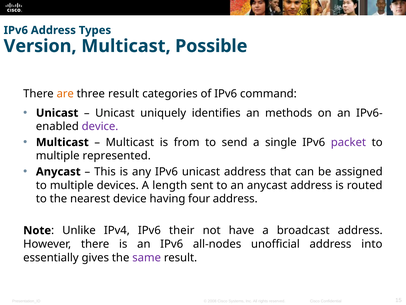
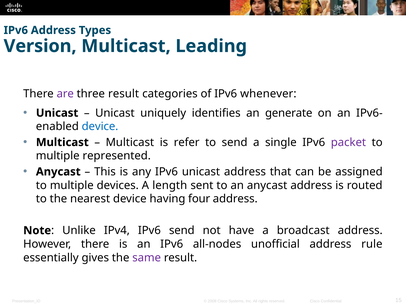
Possible: Possible -> Leading (211, 46)
are colour: orange -> purple (65, 94)
command: command -> whenever (268, 94)
methods: methods -> generate (289, 113)
device colour: purple -> blue (100, 126)
from: from -> refer (187, 142)
IPv6 their: their -> send (182, 230)
into: into -> rule (372, 244)
